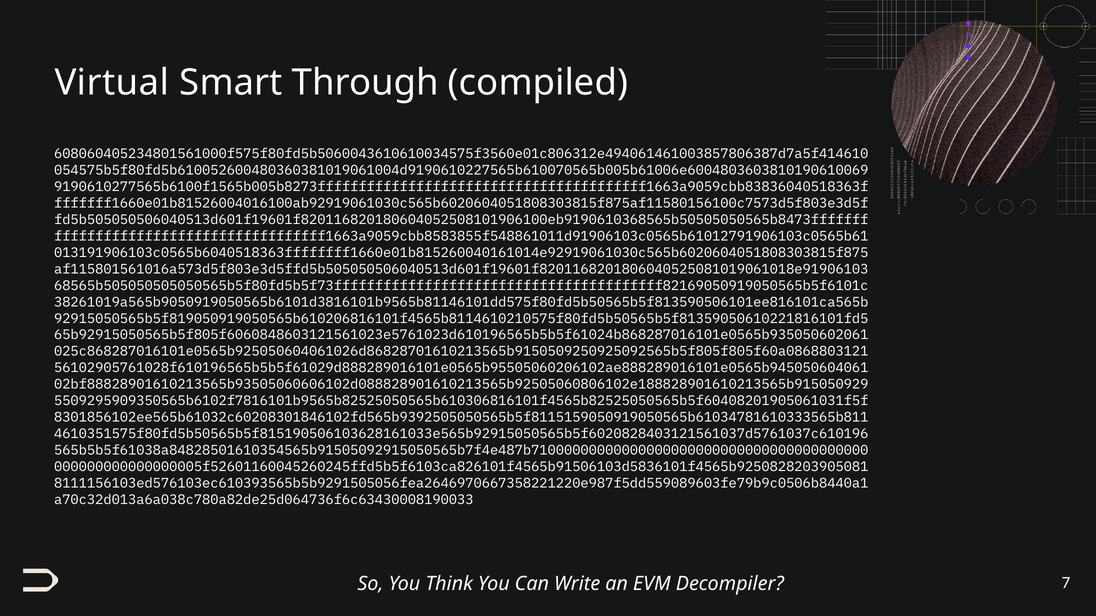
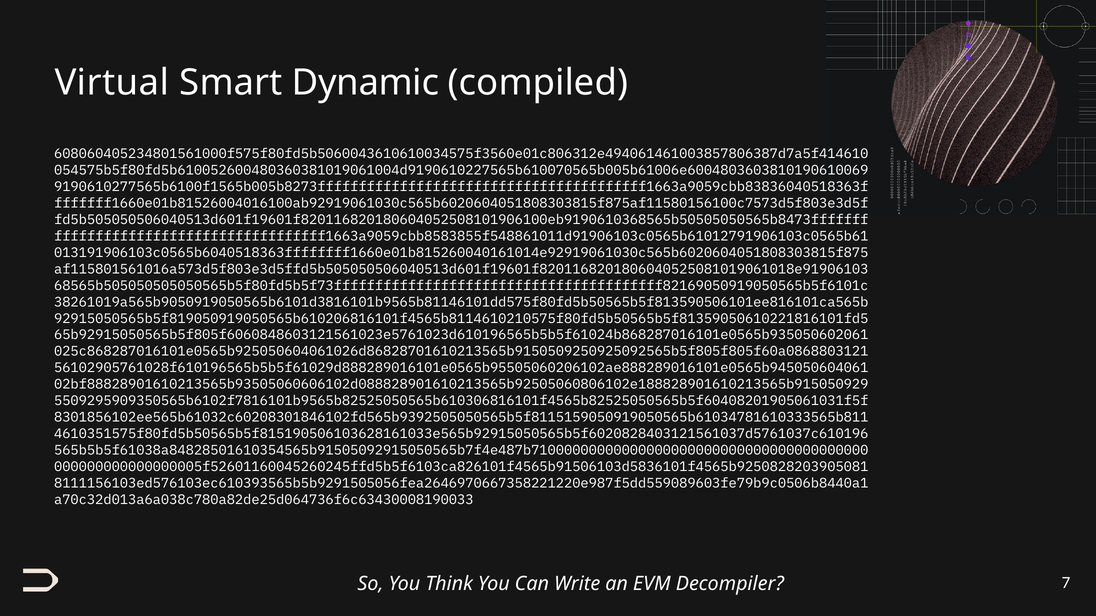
Through: Through -> Dynamic (365, 83)
